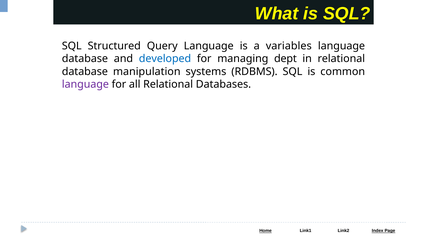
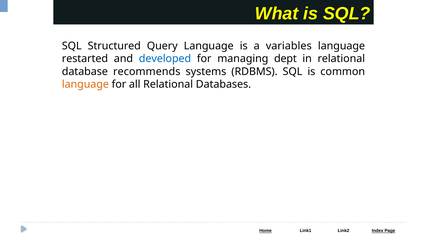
database: database -> restarted (85, 59)
manipulation: manipulation -> recommends (147, 72)
language colour: purple -> orange (85, 84)
